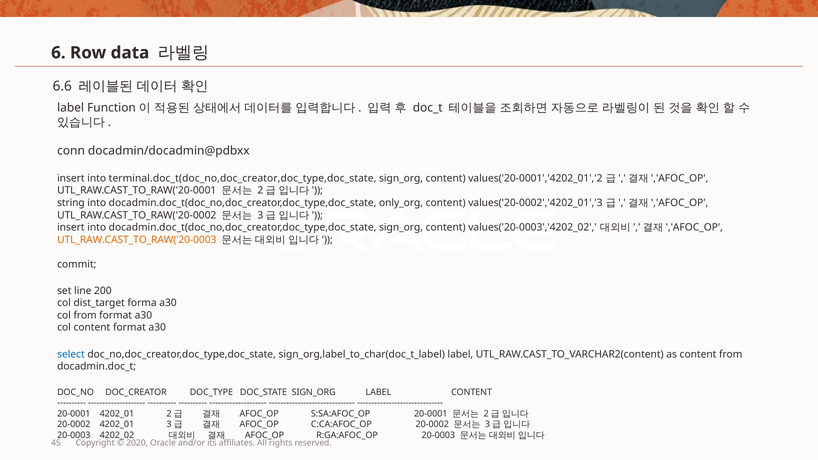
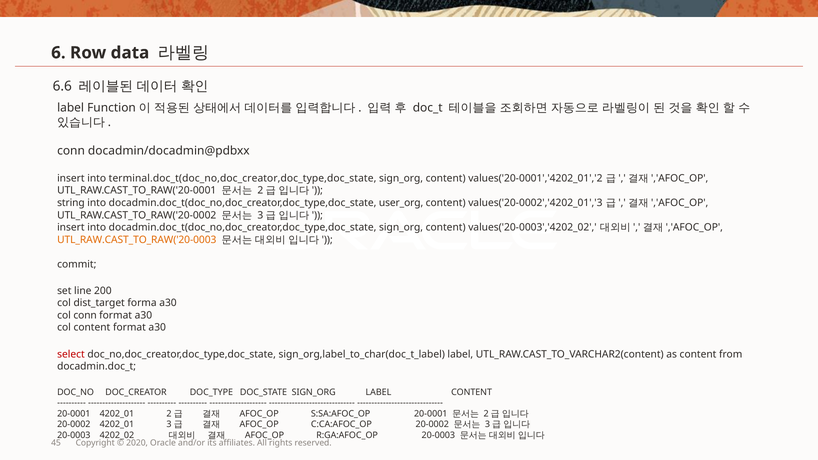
only_org: only_org -> user_org (401, 203)
col from: from -> conn (85, 315)
select colour: blue -> red (71, 354)
